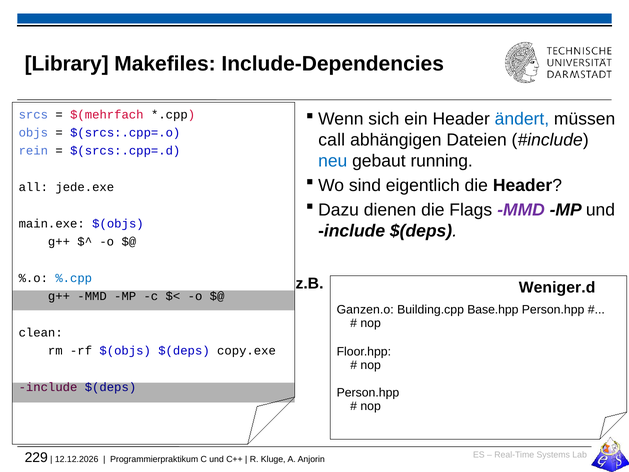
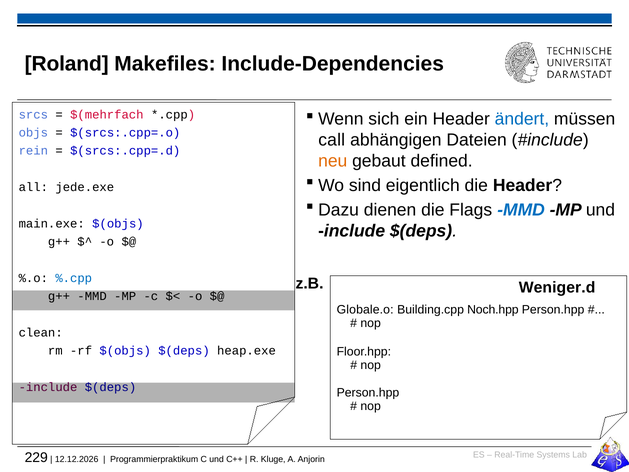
Library: Library -> Roland (67, 64)
neu colour: blue -> orange (333, 161)
running: running -> defined (442, 161)
MMD colour: purple -> blue (521, 210)
Ganzen.o: Ganzen.o -> Globale.o (365, 309)
Base.hpp: Base.hpp -> Noch.hpp (493, 309)
copy.exe: copy.exe -> heap.exe (246, 350)
